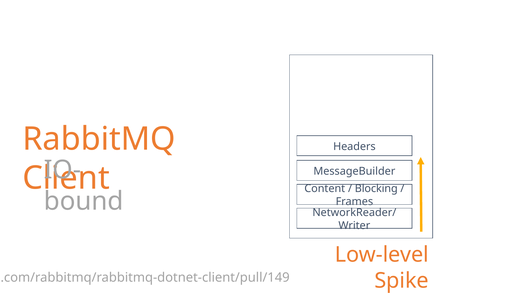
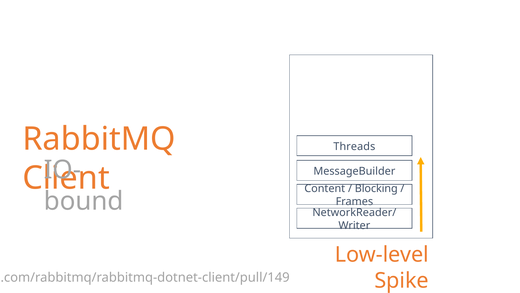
Headers: Headers -> Threads (354, 146)
